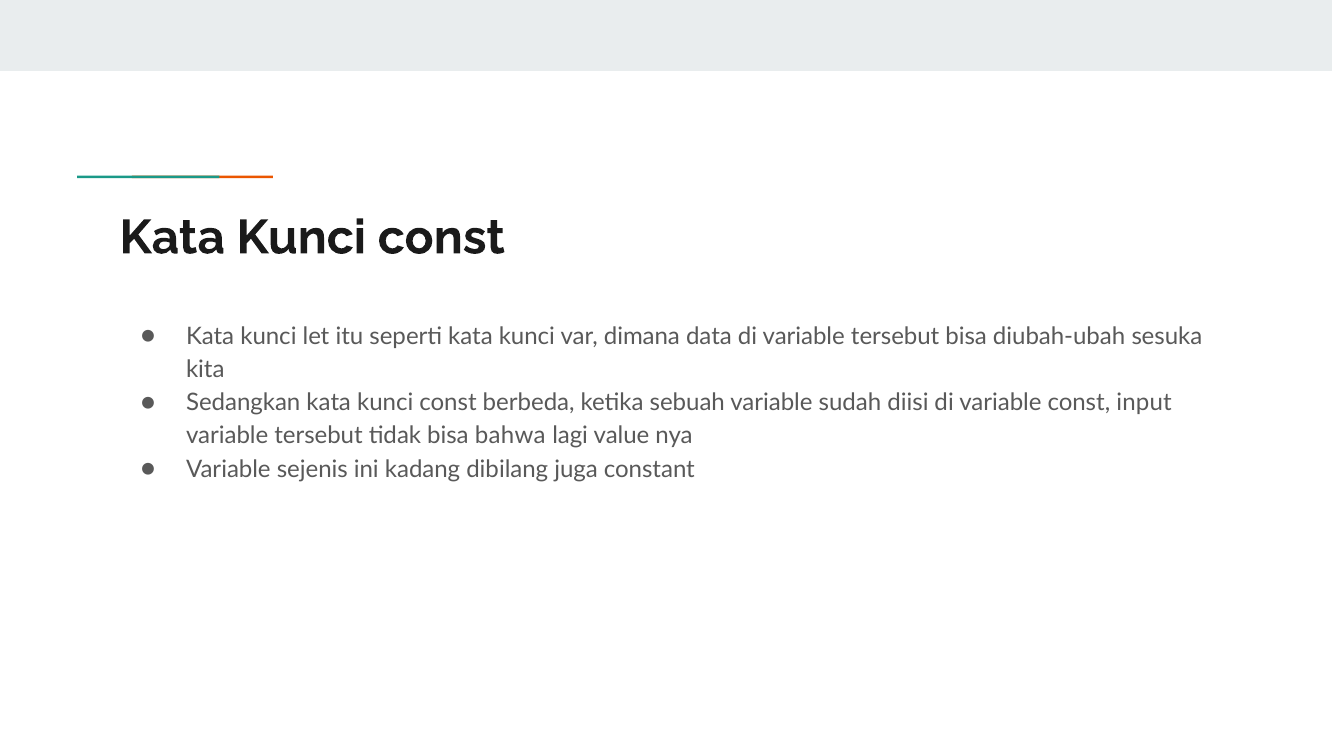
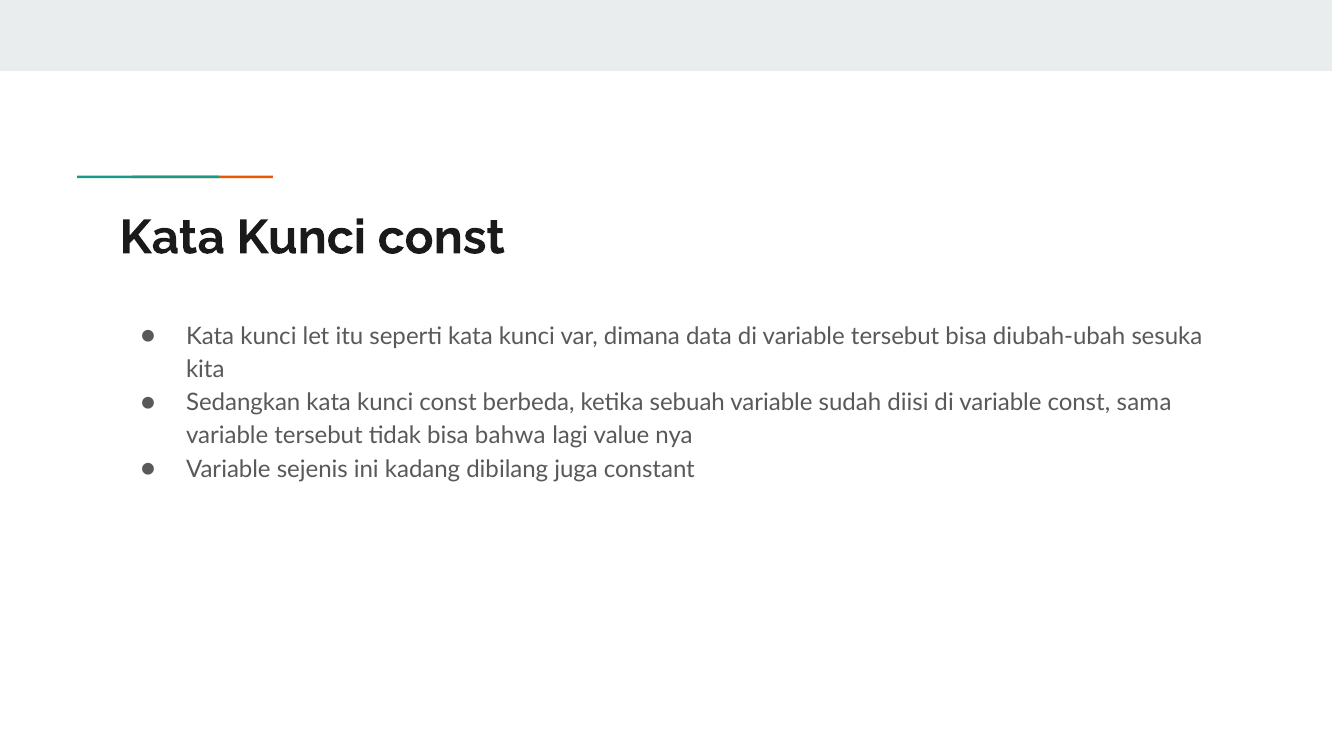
input: input -> sama (1144, 403)
